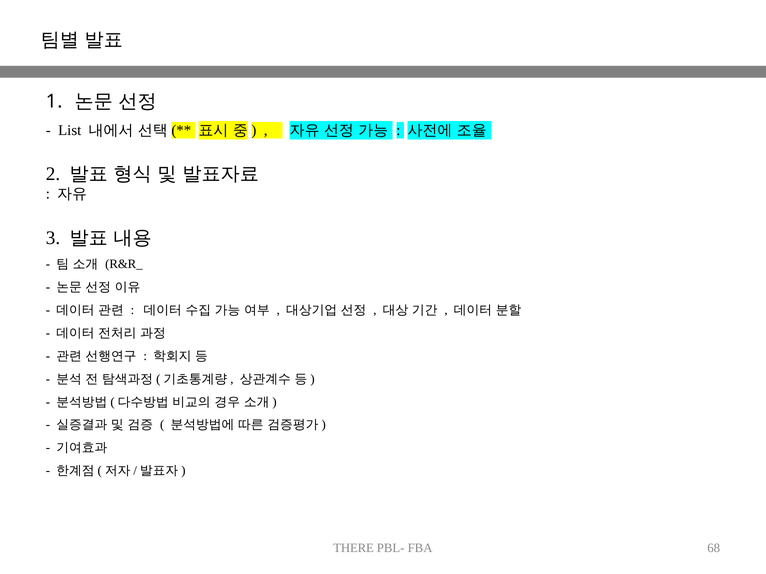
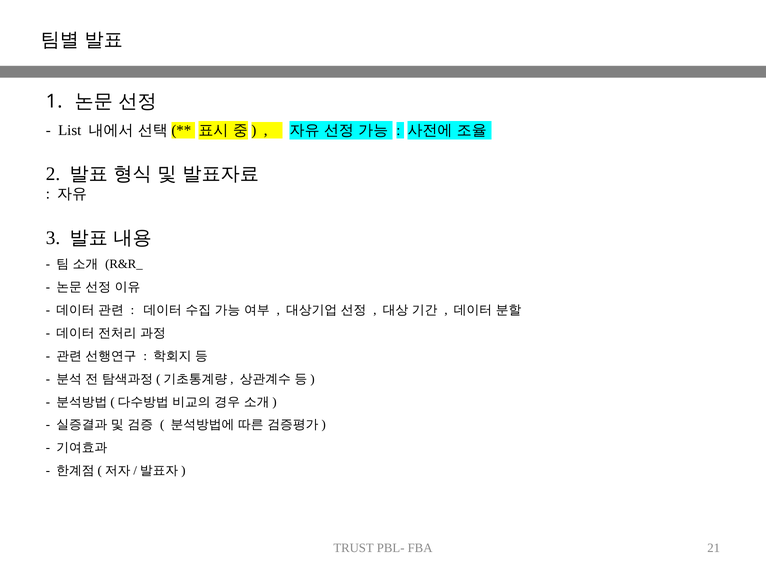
THERE: THERE -> TRUST (354, 549)
68: 68 -> 21 (714, 549)
